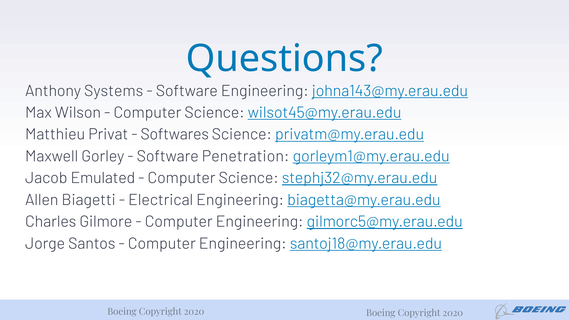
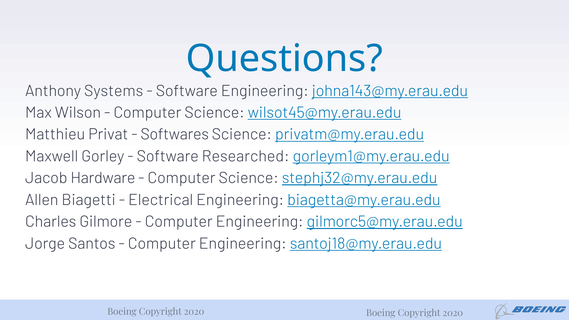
Penetration: Penetration -> Researched (246, 156)
Emulated: Emulated -> Hardware (103, 178)
